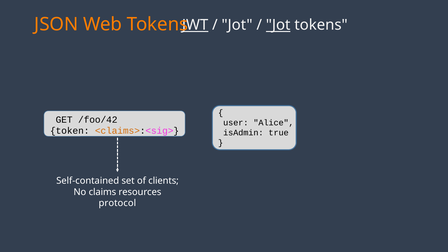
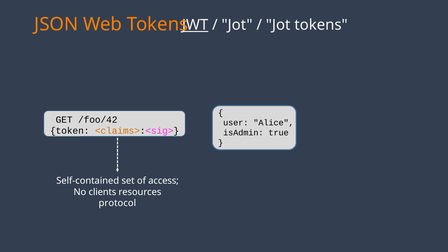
Jot underline: present -> none (278, 25)
clients: clients -> access (164, 181)
claims: claims -> clients (102, 192)
